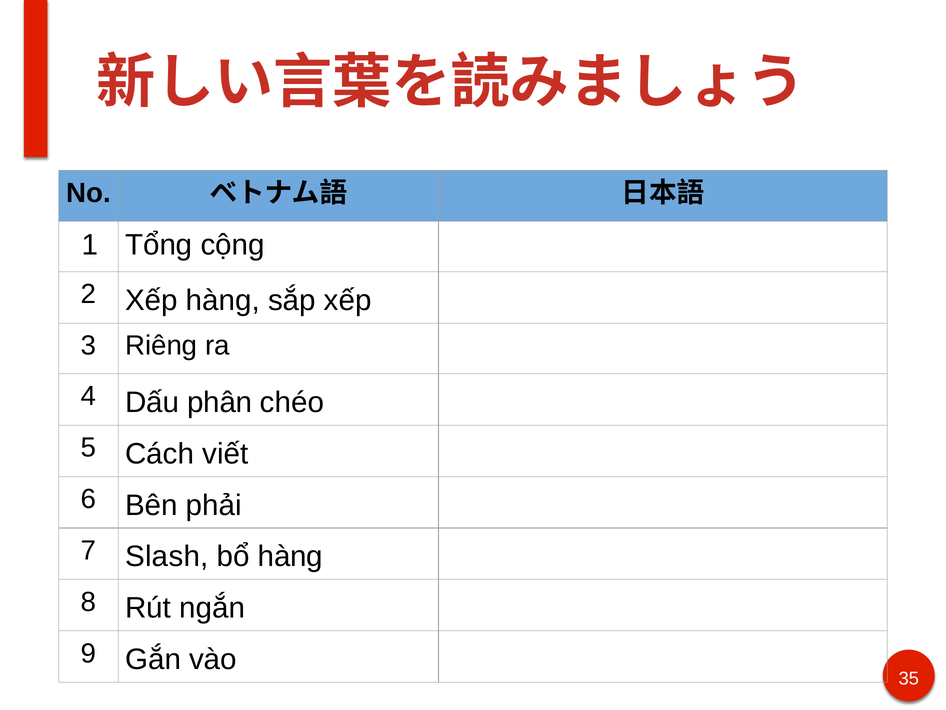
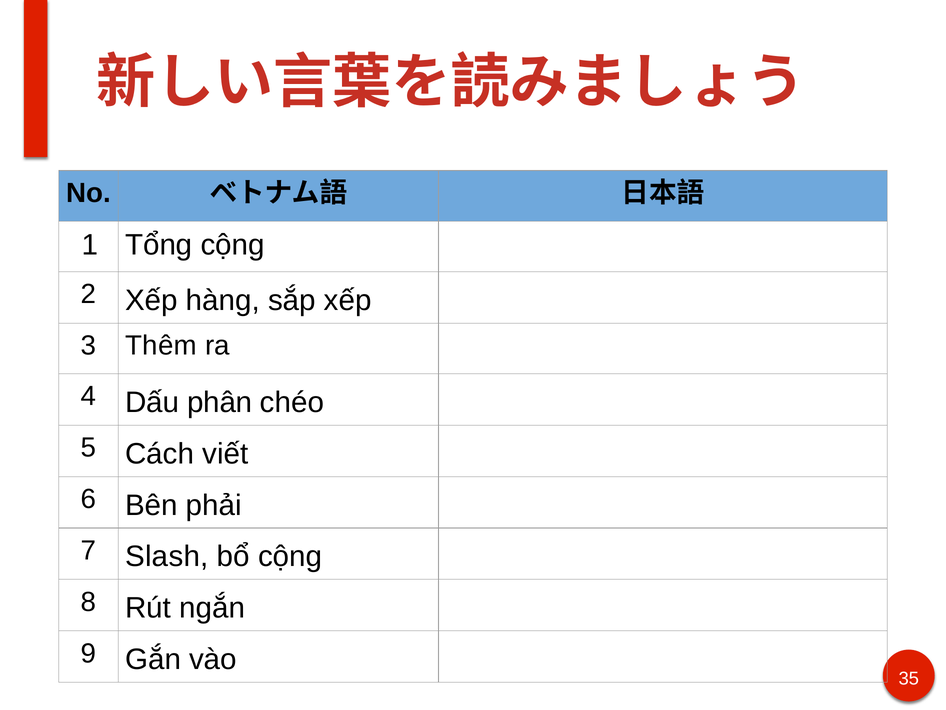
Riêng: Riêng -> Thêm (161, 345)
bổ hàng: hàng -> cộng (290, 556)
